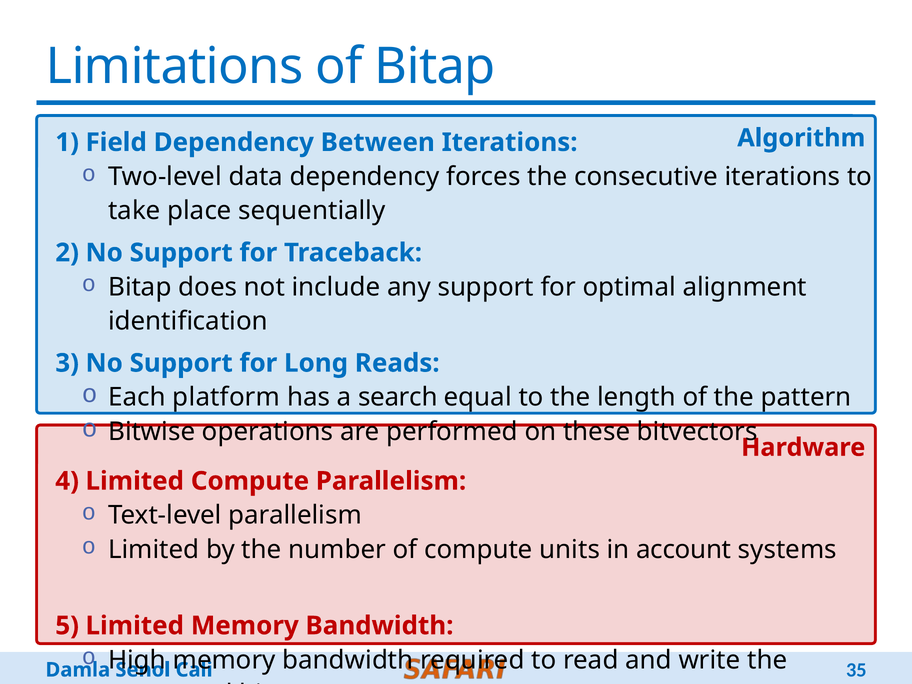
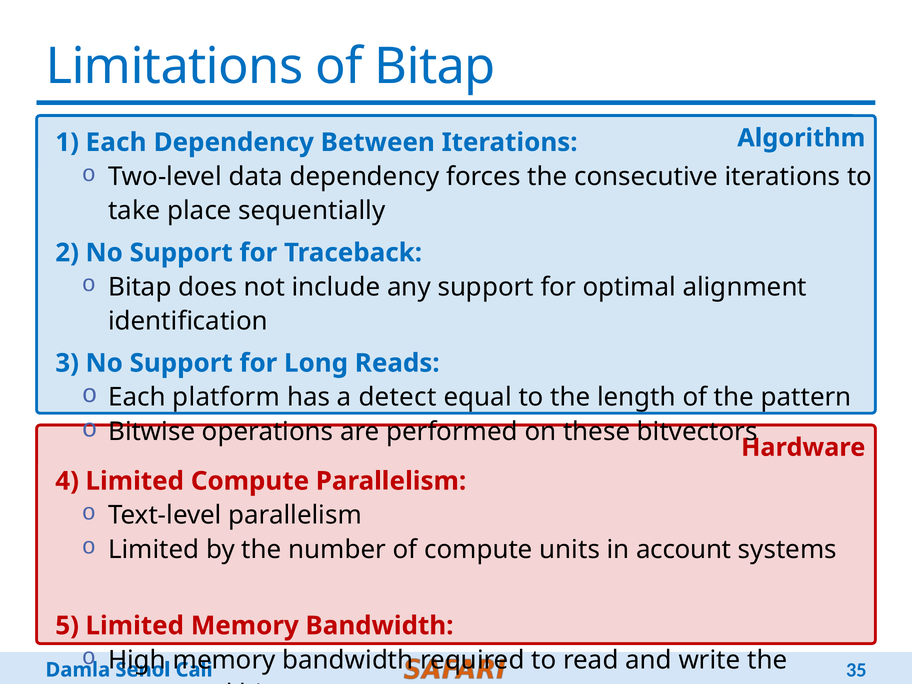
Field: Field -> Each (116, 142)
search: search -> detect (398, 397)
